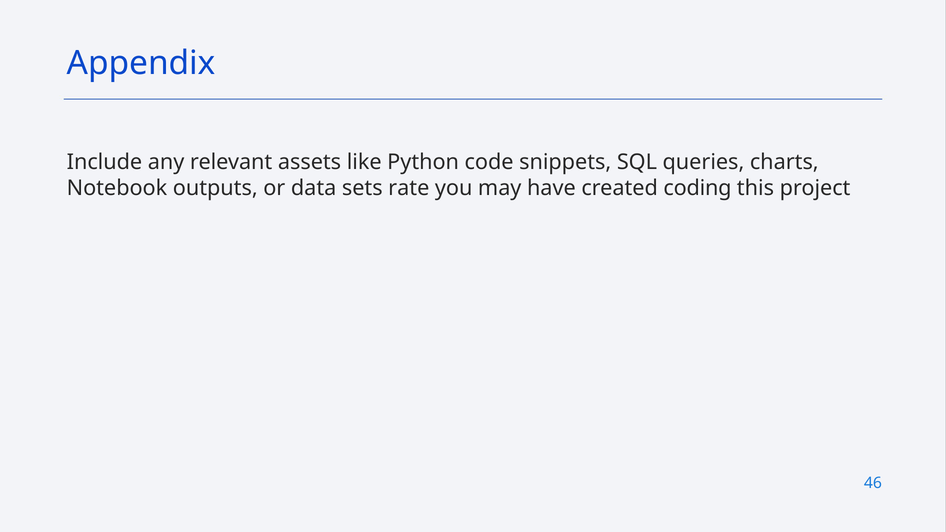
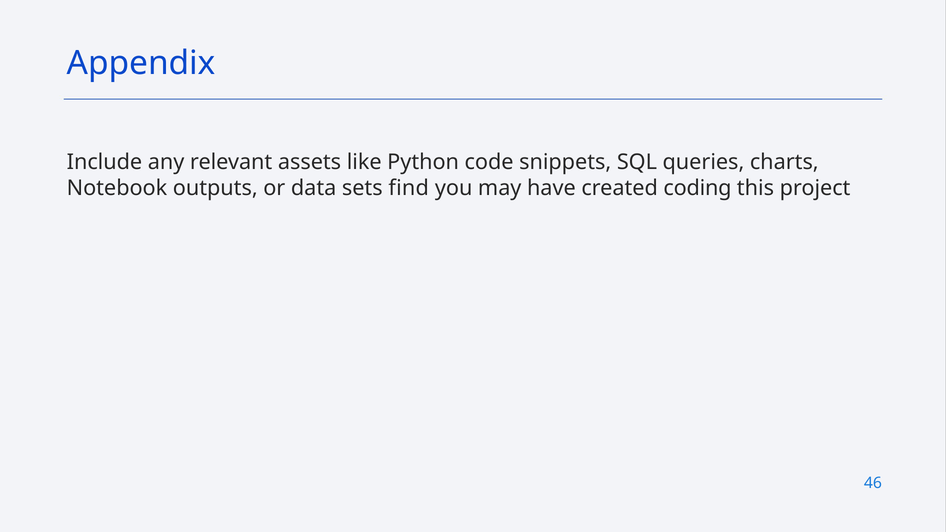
rate: rate -> find (409, 188)
